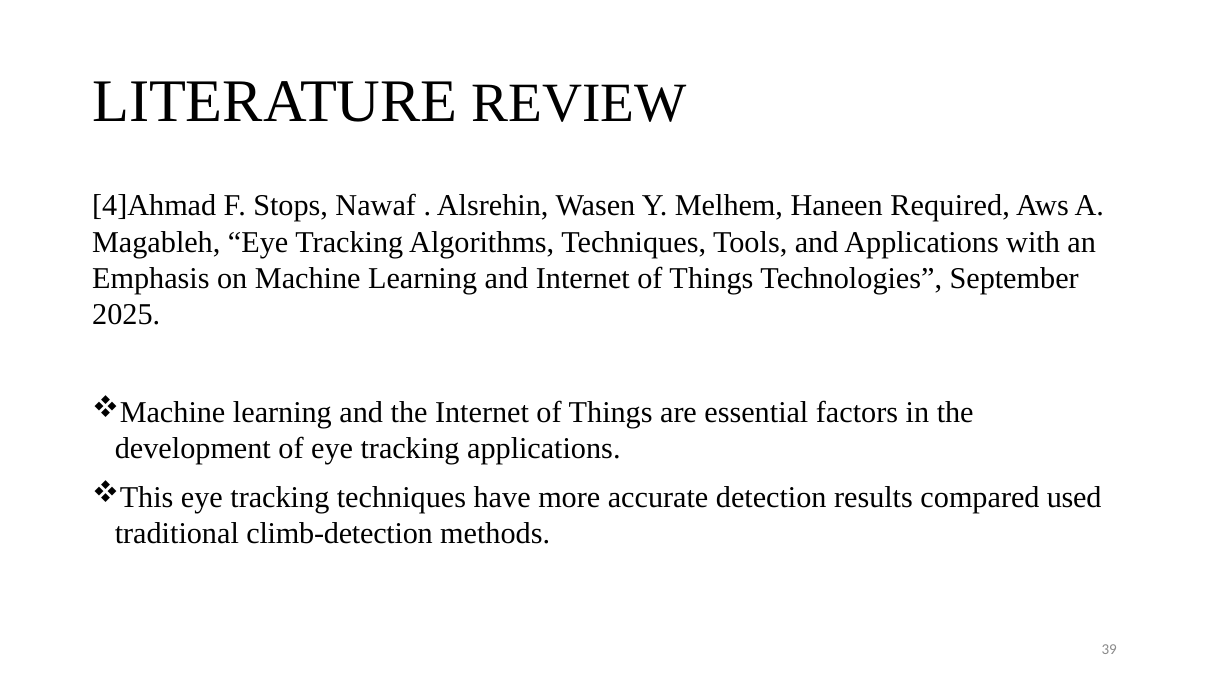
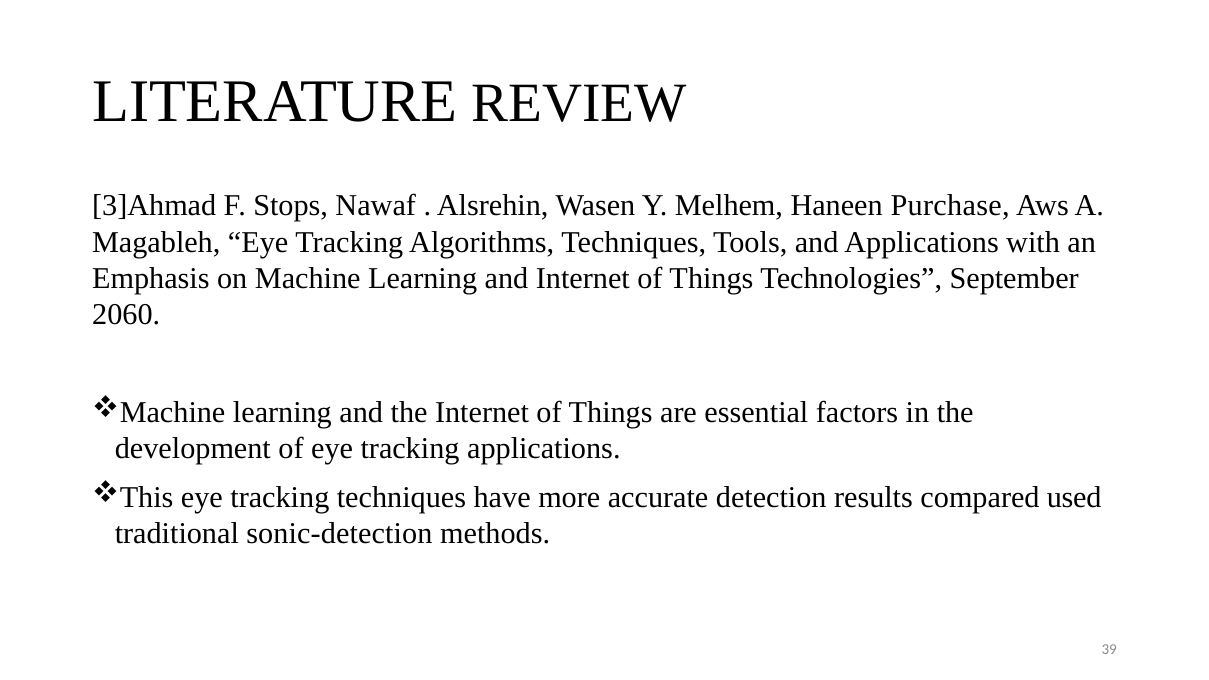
4]Ahmad: 4]Ahmad -> 3]Ahmad (154, 206)
Required: Required -> Purchase (950, 206)
2025: 2025 -> 2060 (126, 315)
climb-detection: climb-detection -> sonic-detection (339, 534)
